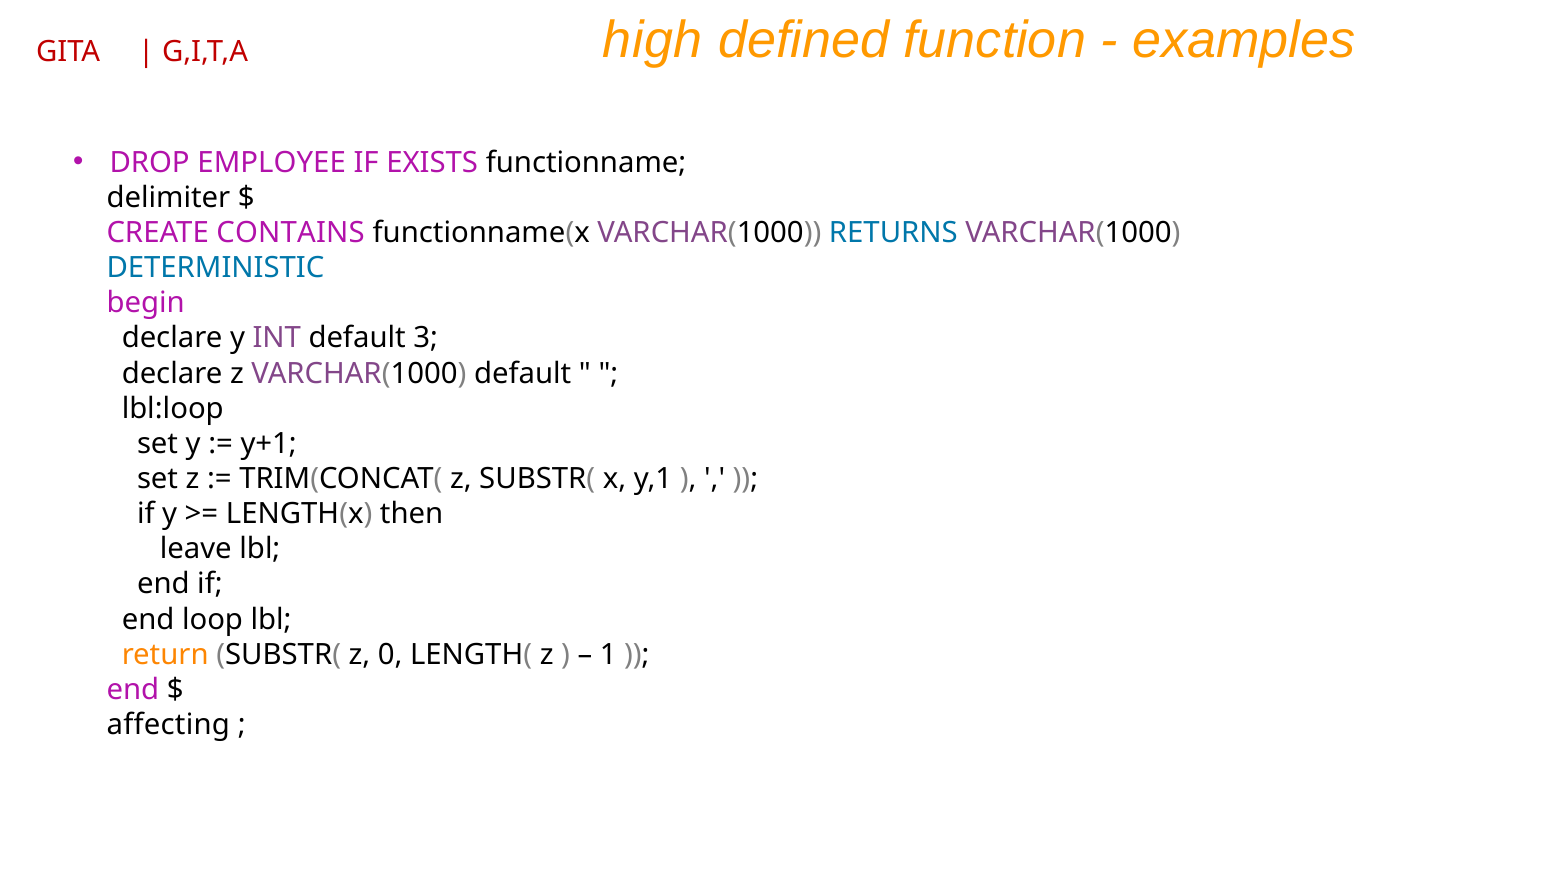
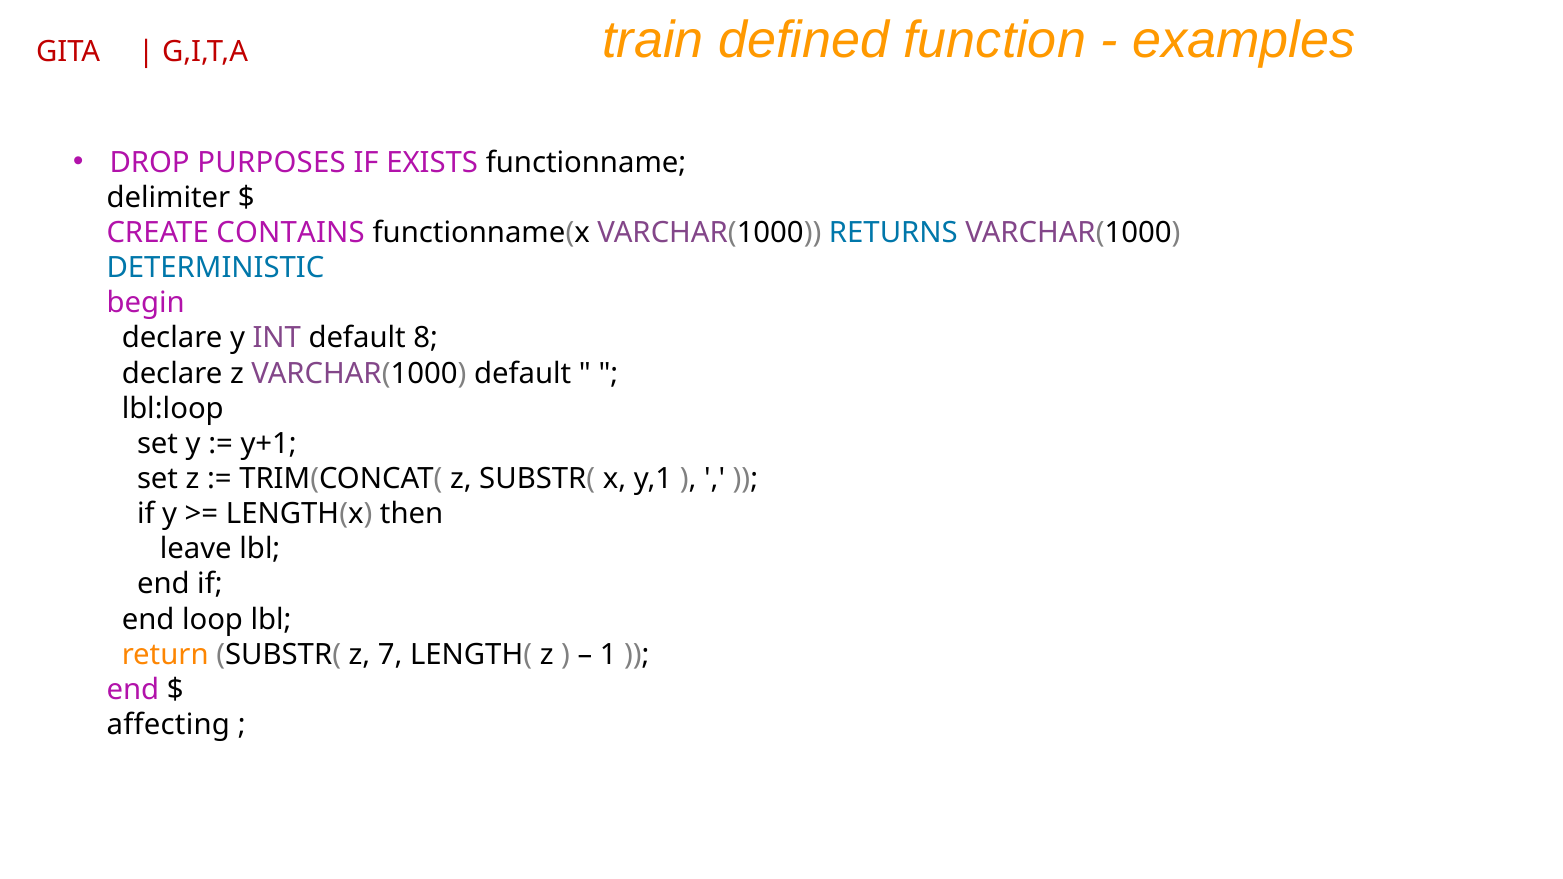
high: high -> train (653, 41)
EMPLOYEE: EMPLOYEE -> PURPOSES (272, 162)
3: 3 -> 8 (426, 338)
0: 0 -> 7 (390, 655)
